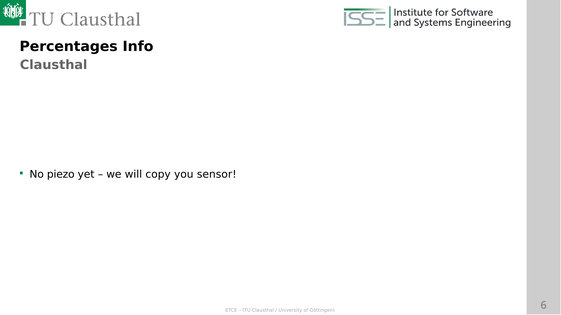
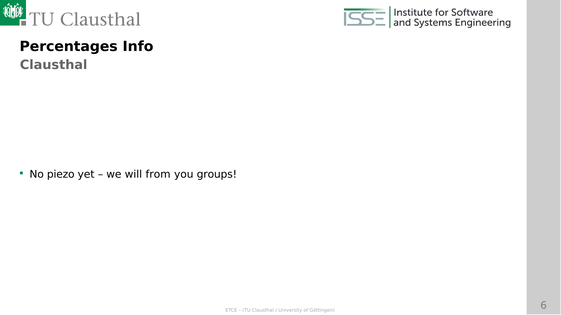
copy: copy -> from (158, 175)
sensor: sensor -> groups (217, 175)
